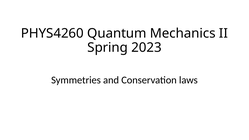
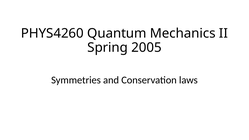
2023: 2023 -> 2005 (146, 48)
